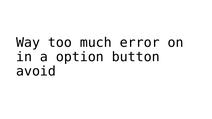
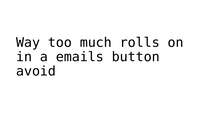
error: error -> rolls (140, 43)
option: option -> emails (80, 57)
